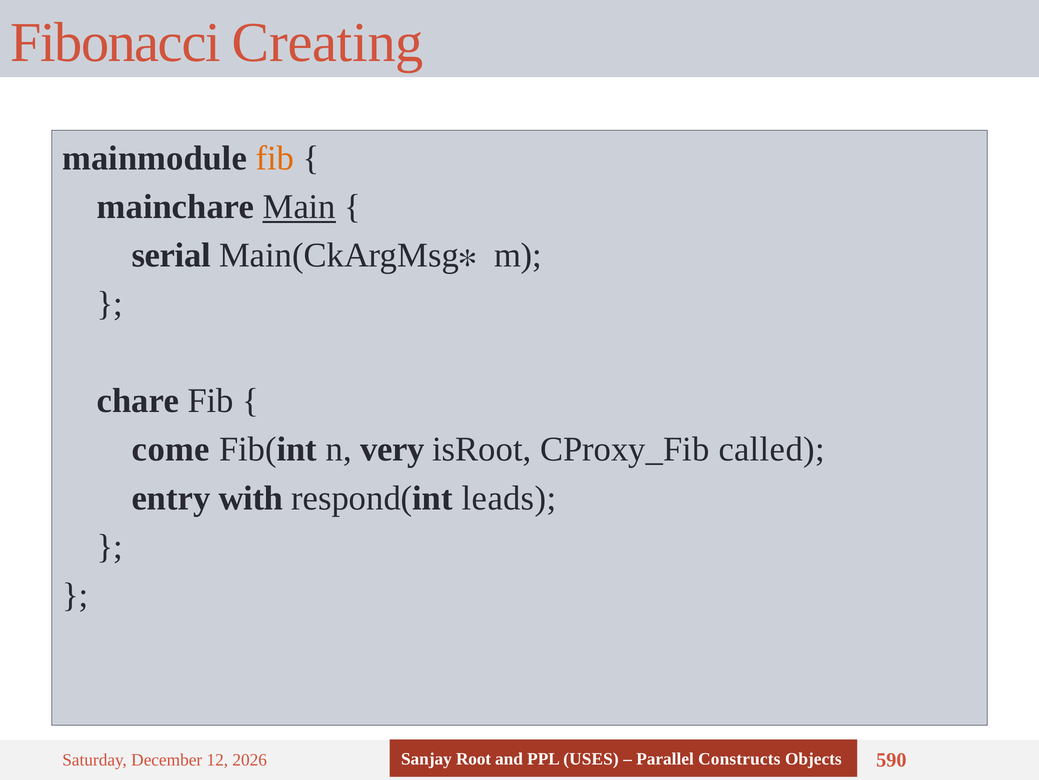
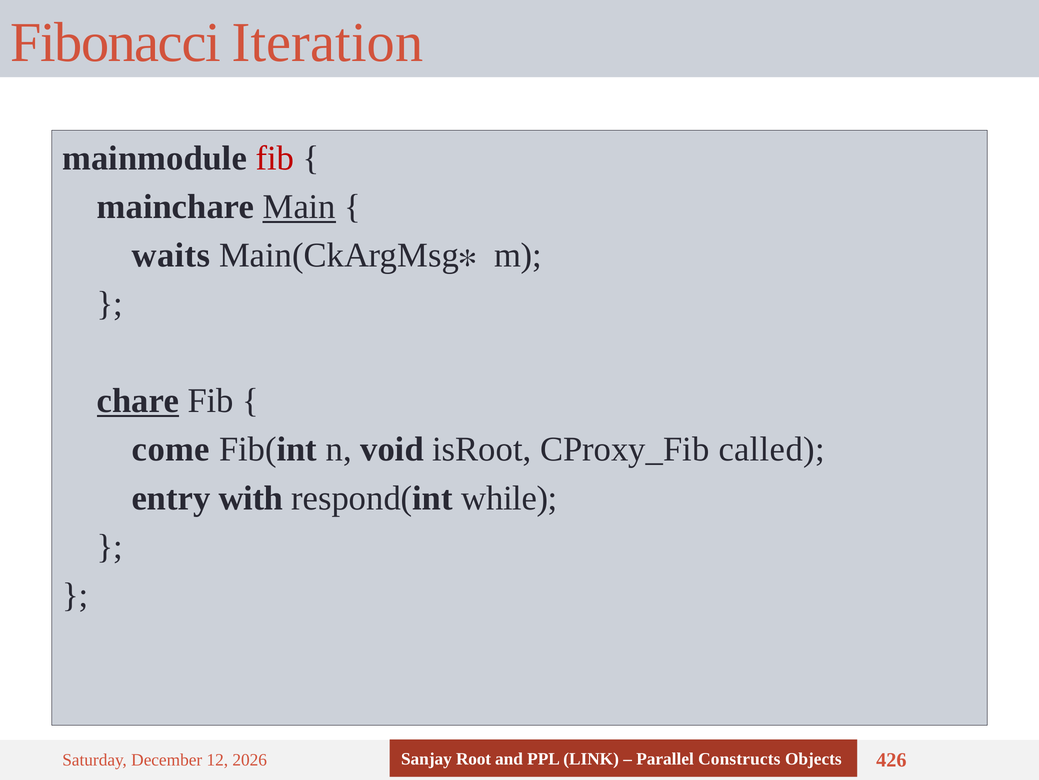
Creating: Creating -> Iteration (328, 43)
fib colour: orange -> red (275, 158)
serial: serial -> waits (171, 255)
chare underline: none -> present (138, 401)
very: very -> void (392, 449)
leads: leads -> while (509, 498)
USES: USES -> LINK (591, 759)
590: 590 -> 426 (891, 759)
